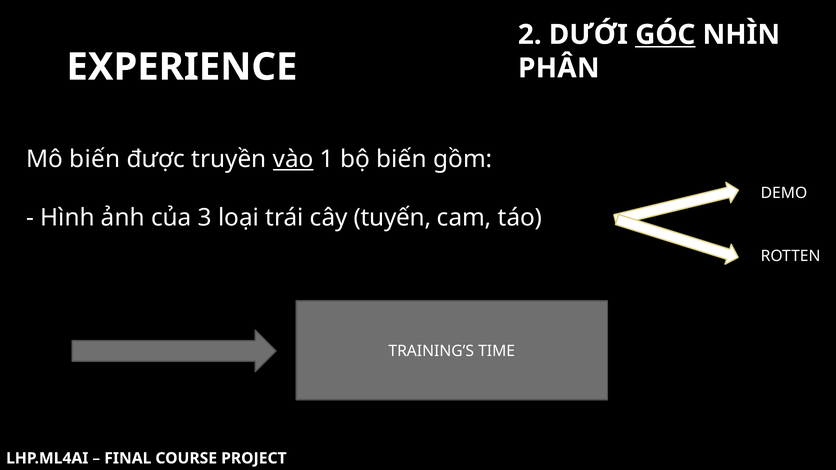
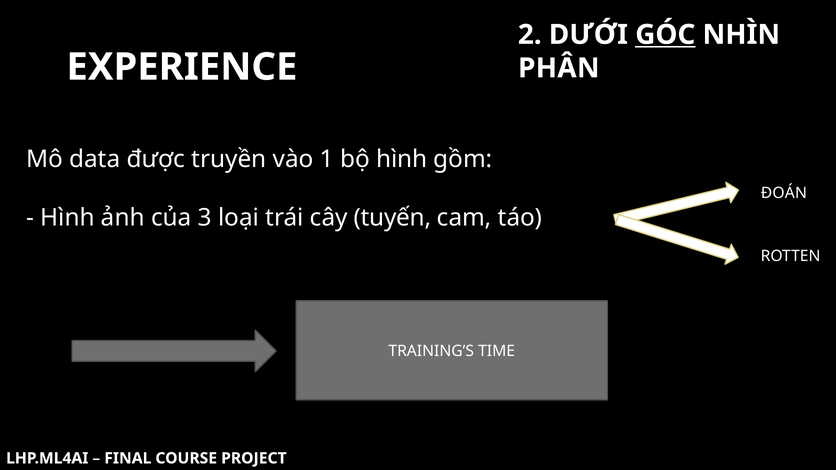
Mô biến: biến -> data (95, 159)
vào underline: present -> none (293, 159)
bộ biến: biến -> hình (402, 159)
DEMO: DEMO -> ĐOÁN (784, 193)
